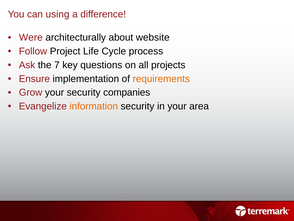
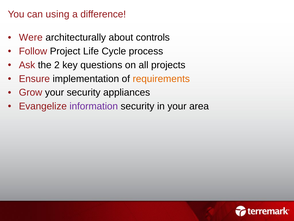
website: website -> controls (153, 37)
7: 7 -> 2 (57, 65)
companies: companies -> appliances (127, 92)
information colour: orange -> purple (94, 106)
